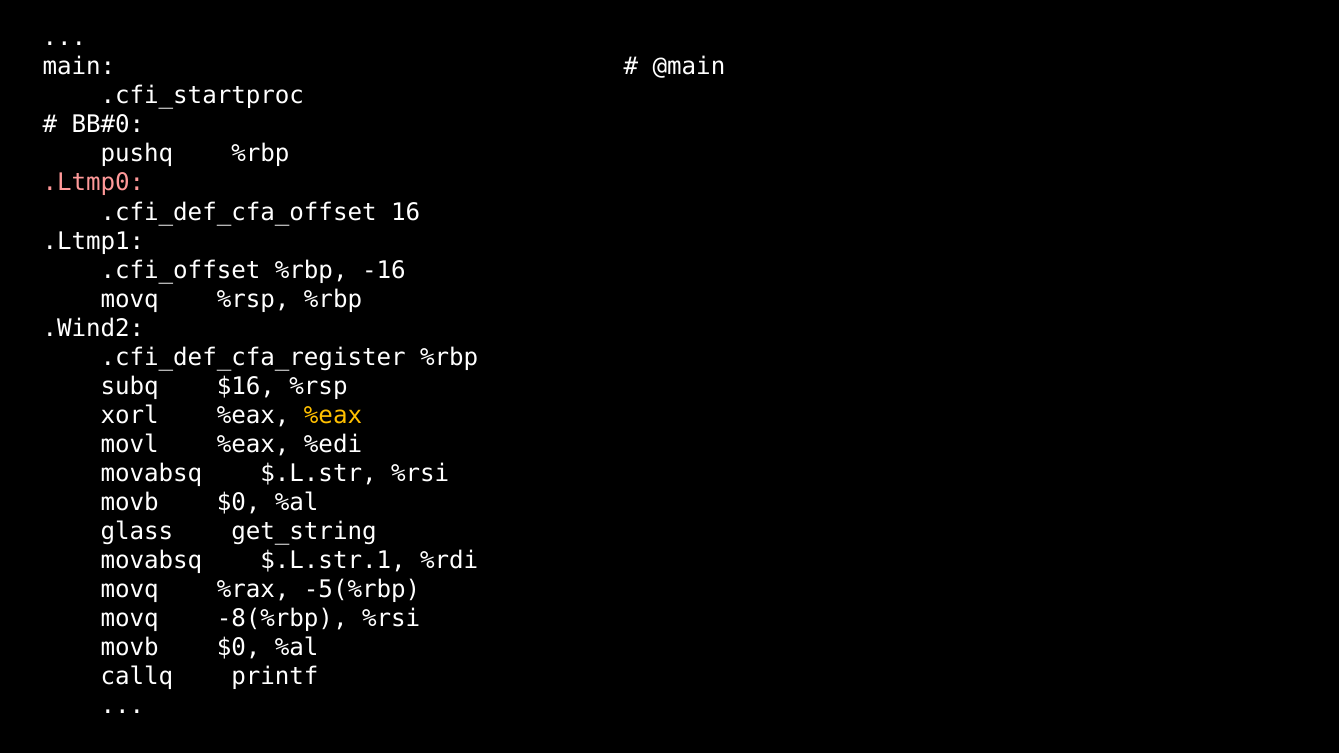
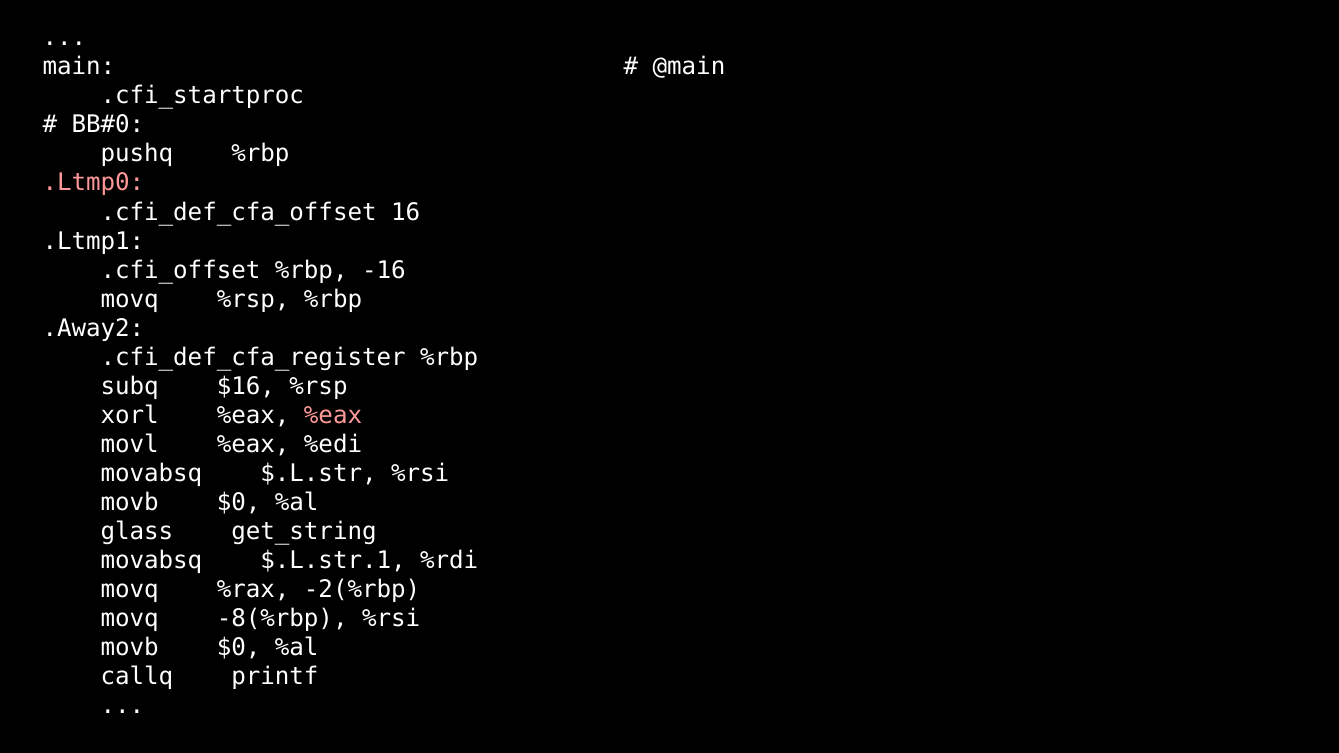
.Wind2: .Wind2 -> .Away2 (93, 328)
%eax colour: yellow -> pink (333, 415)
-5(%rbp: -5(%rbp -> -2(%rbp (362, 590)
